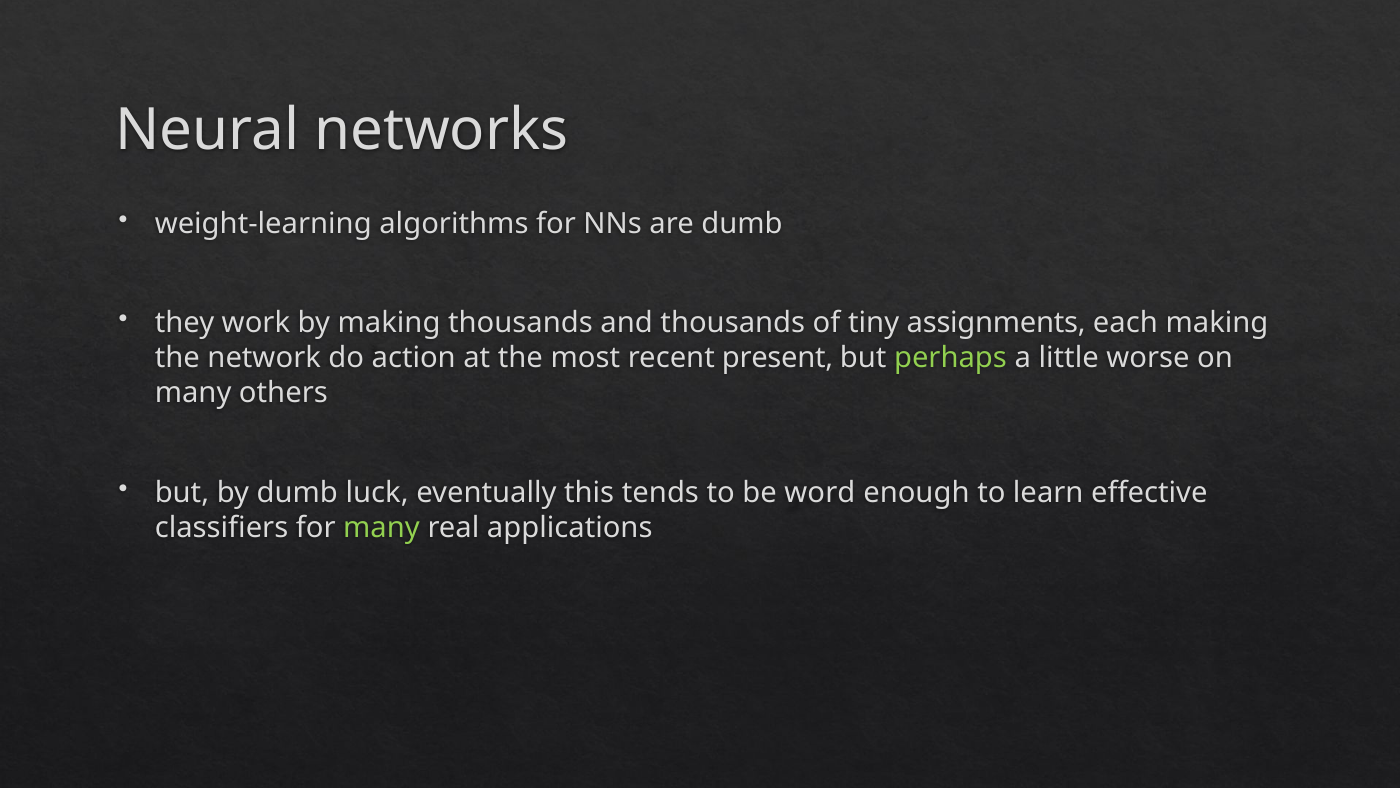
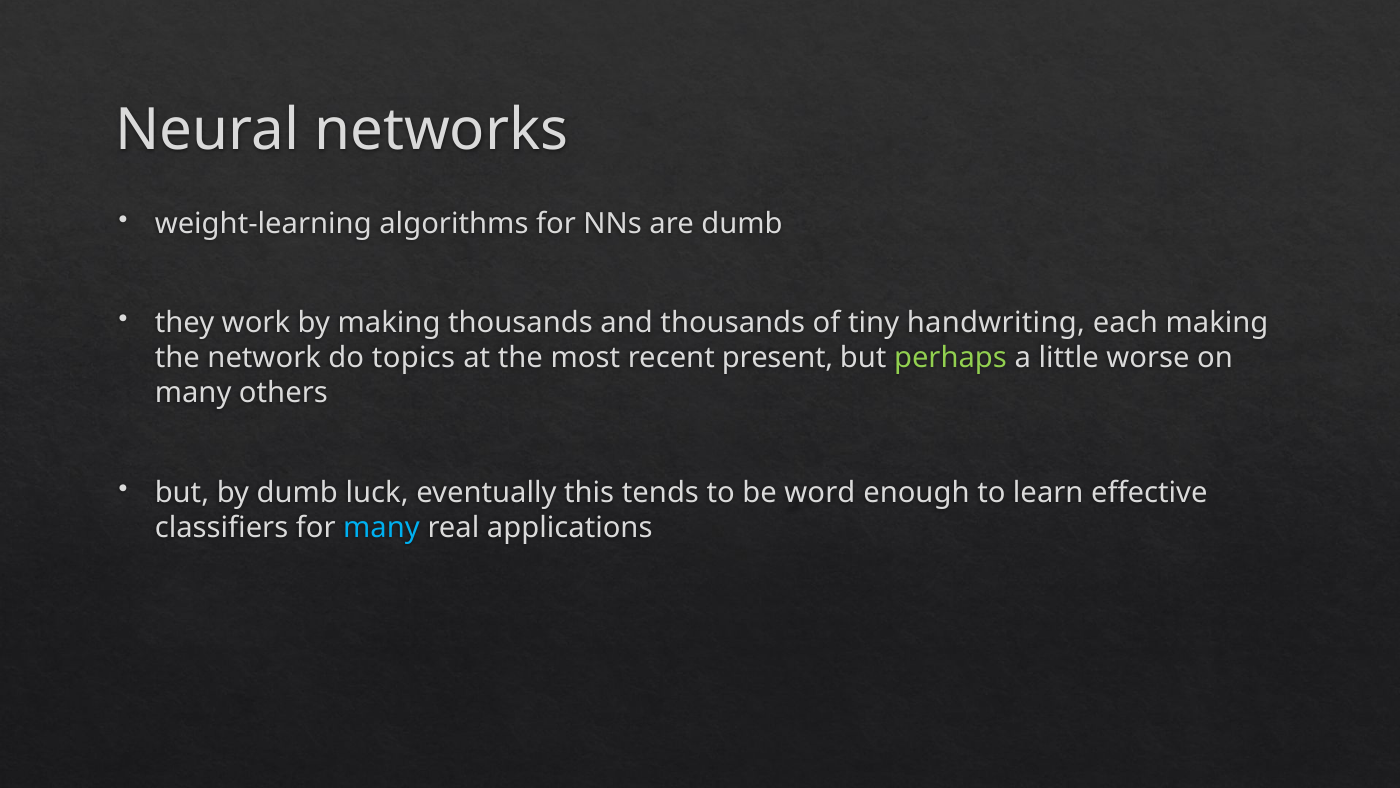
assignments: assignments -> handwriting (996, 323)
action: action -> topics (414, 358)
many colour: light green -> light blue (381, 527)
